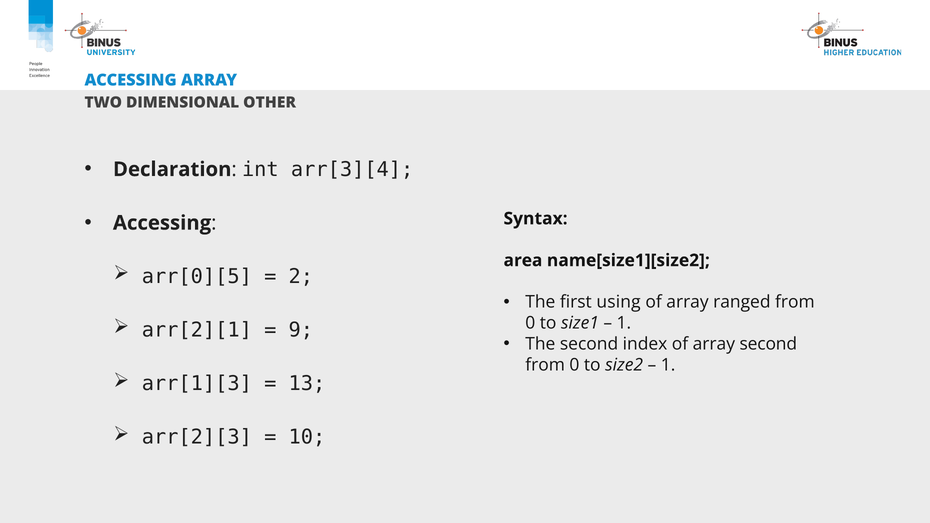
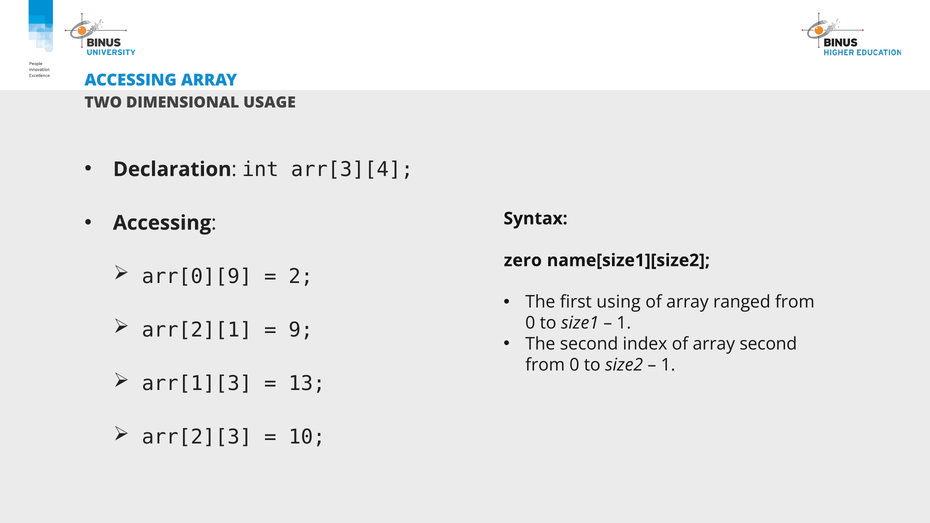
OTHER: OTHER -> USAGE (270, 103)
area: area -> zero (523, 260)
arr[0][5: arr[0][5 -> arr[0][9 (197, 277)
